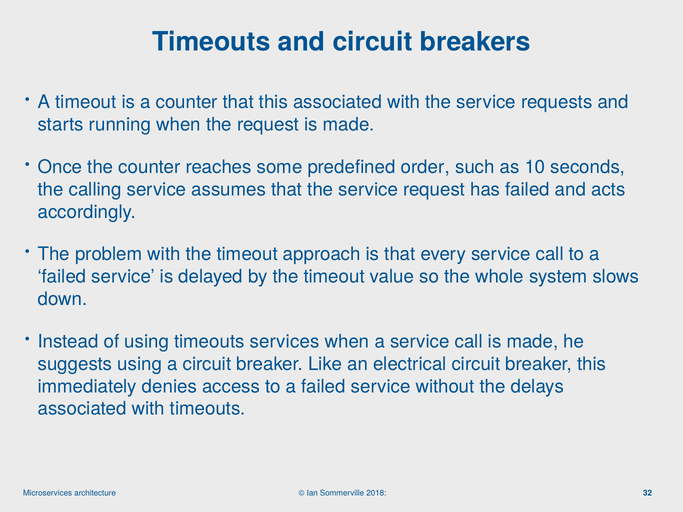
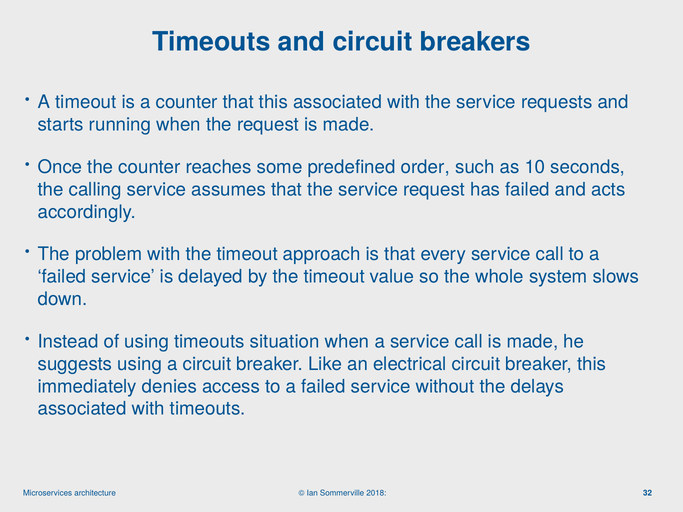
services: services -> situation (285, 342)
